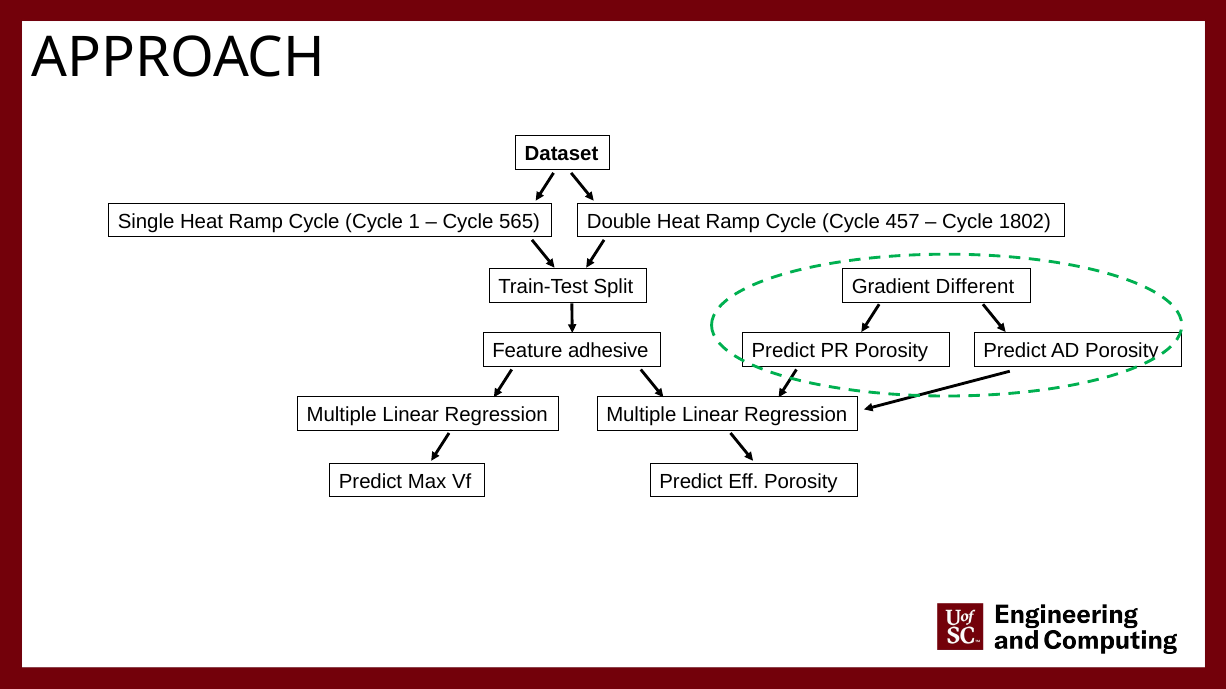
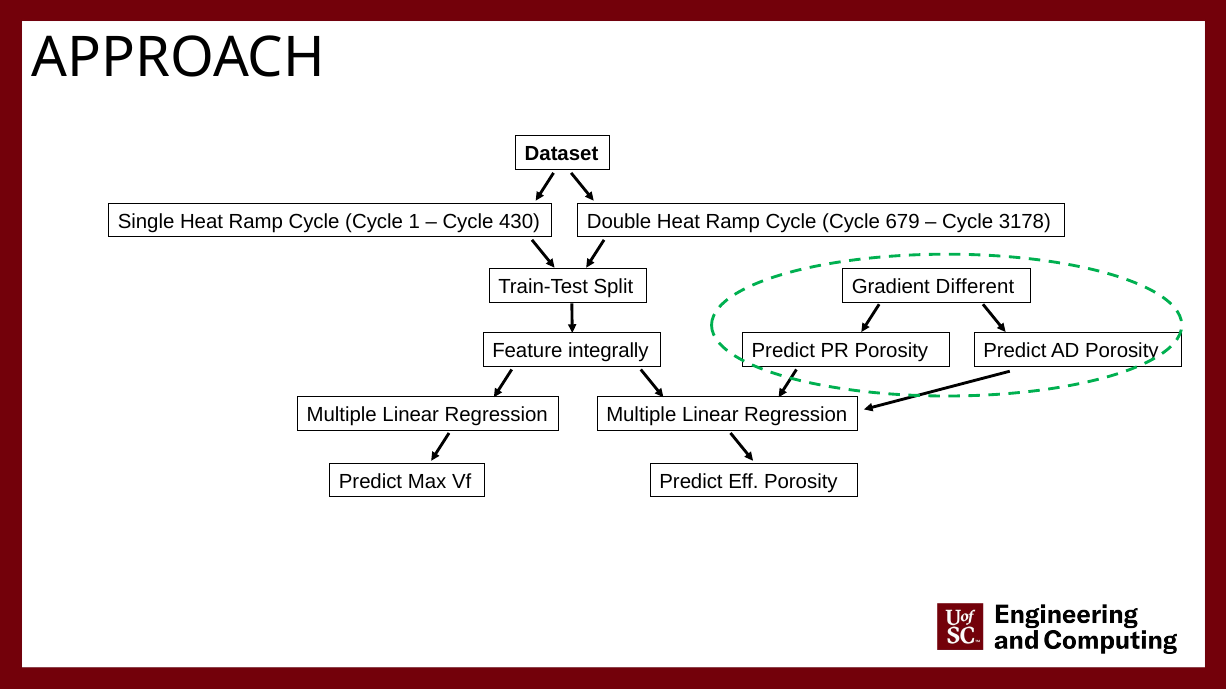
565: 565 -> 430 (520, 222)
457: 457 -> 679 (903, 222)
1802: 1802 -> 3178 (1025, 222)
adhesive: adhesive -> integrally (608, 351)
